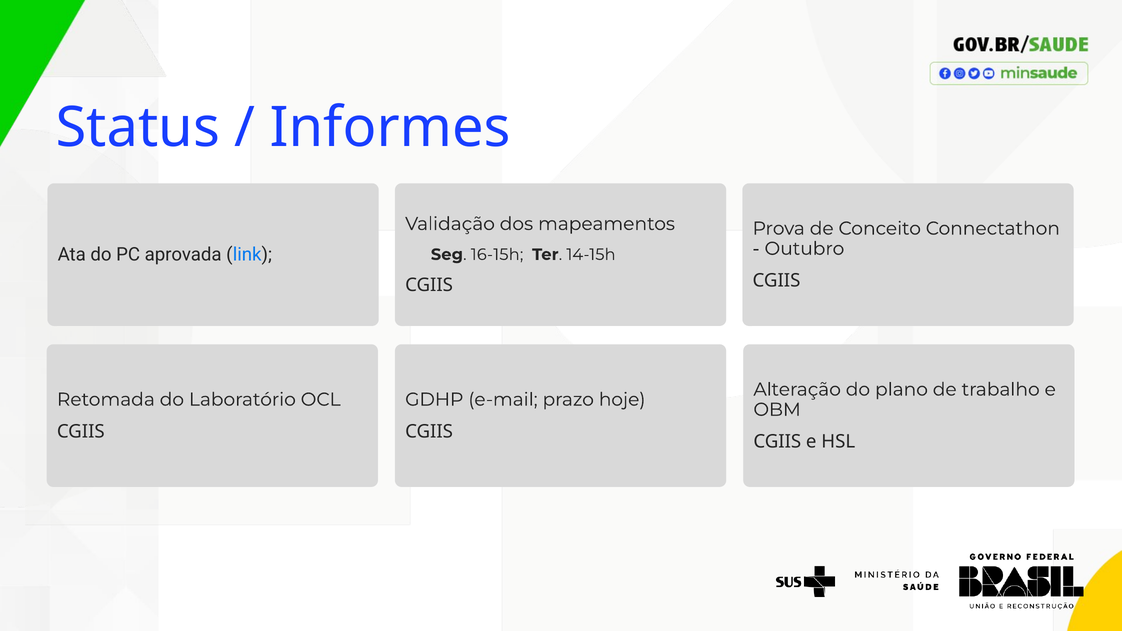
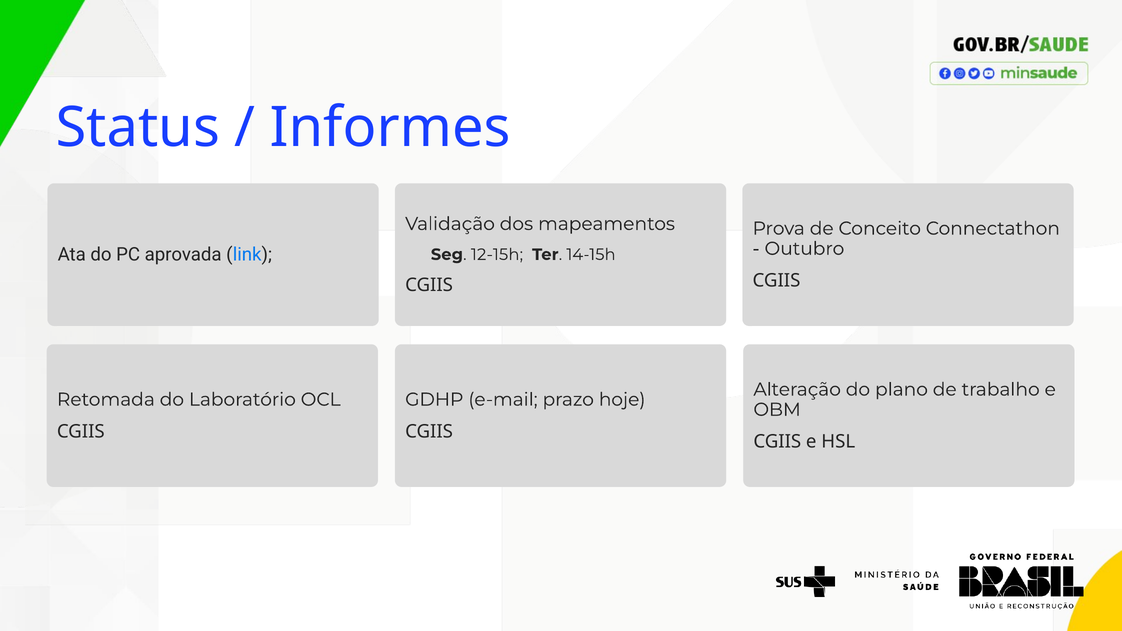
16-15h: 16-15h -> 12-15h (497, 255)
